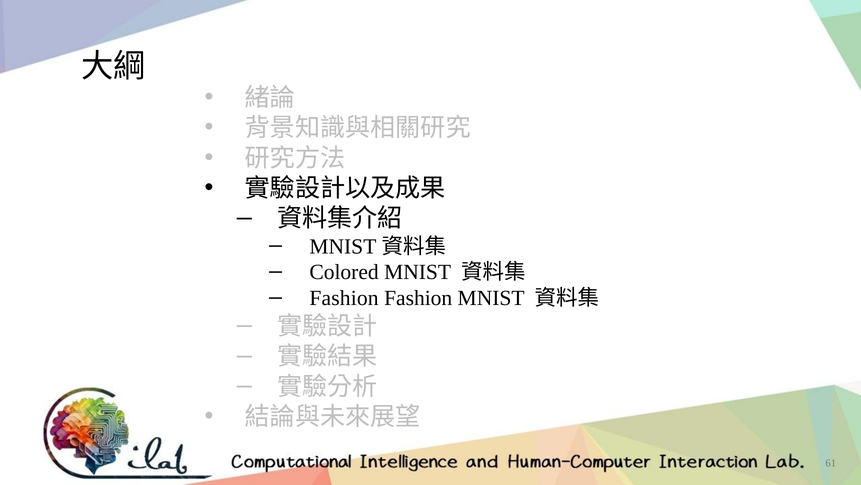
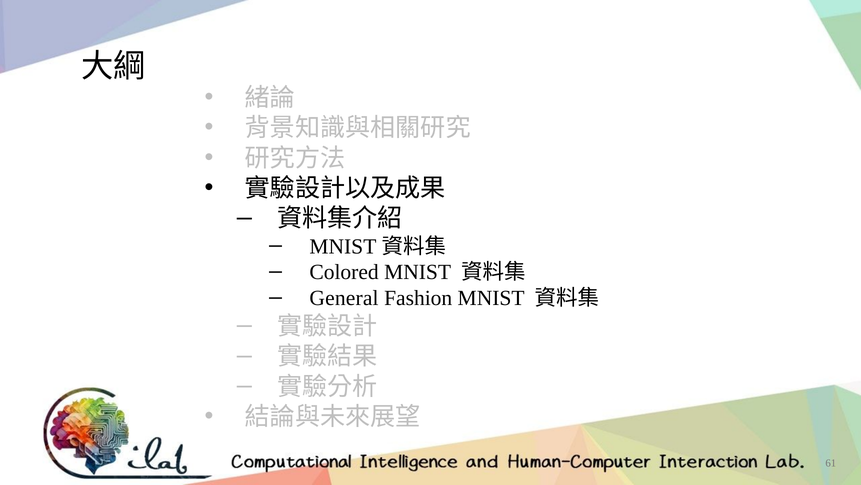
Fashion: Fashion -> General (344, 298)
